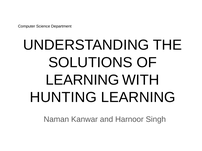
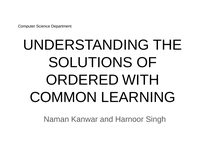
LEARNING: LEARNING -> ORDERED (82, 80)
HUNTING: HUNTING -> COMMON (63, 98)
